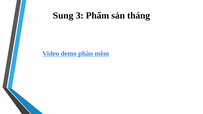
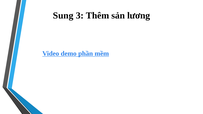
Phẩm: Phẩm -> Thêm (98, 16)
tháng: tháng -> lương (139, 16)
